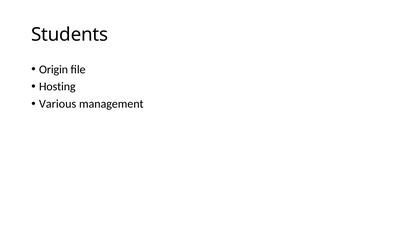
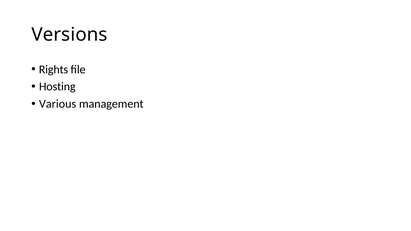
Students: Students -> Versions (69, 35)
Origin: Origin -> Rights (54, 69)
